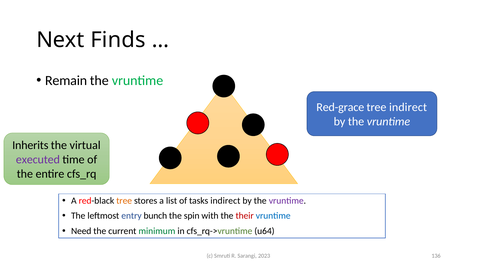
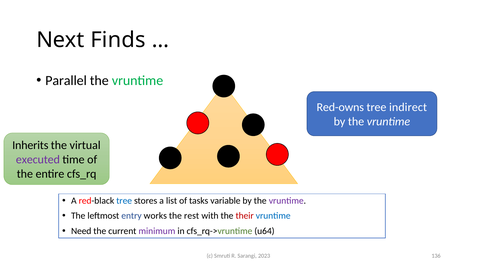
Remain: Remain -> Parallel (66, 81)
Red-grace: Red-grace -> Red-owns (340, 107)
tree colour: orange -> blue (124, 201)
tasks indirect: indirect -> variable (225, 201)
bunch: bunch -> works (155, 216)
spin: spin -> rest (192, 216)
minimum colour: green -> purple (157, 231)
